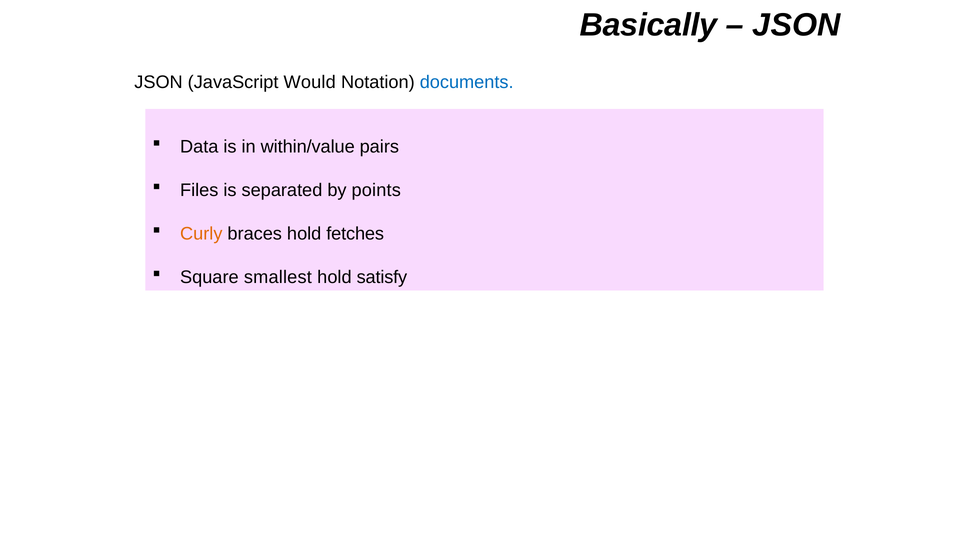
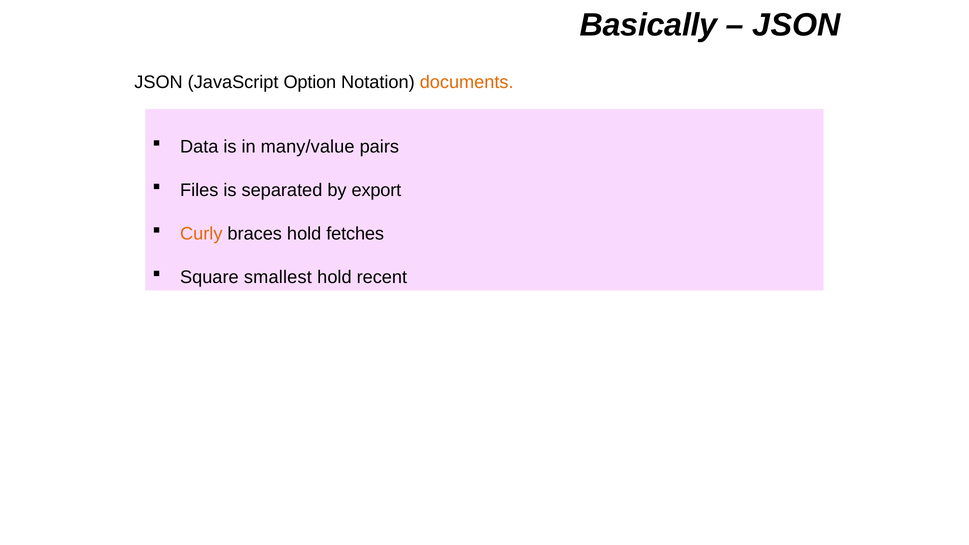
Would: Would -> Option (310, 82)
documents colour: blue -> orange (467, 82)
within/value: within/value -> many/value (308, 147)
points: points -> export (376, 190)
satisfy: satisfy -> recent (382, 277)
